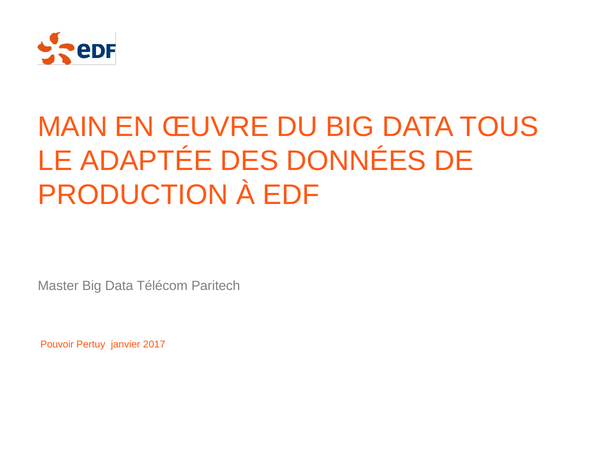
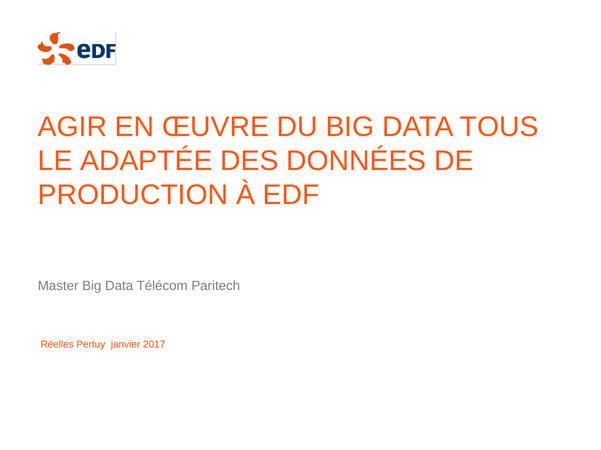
MAIN: MAIN -> AGIR (72, 127)
Pouvoir: Pouvoir -> Réelles (57, 345)
